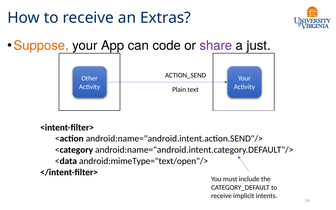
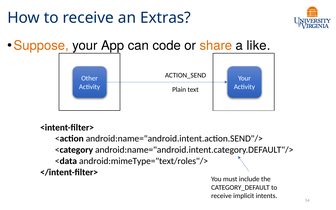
share colour: purple -> orange (216, 46)
just: just -> like (259, 46)
android:mimeType="text/open"/>: android:mimeType="text/open"/> -> android:mimeType="text/roles"/> (144, 161)
